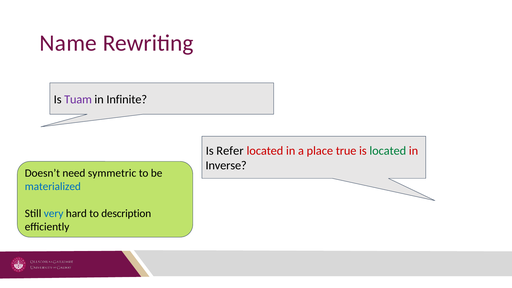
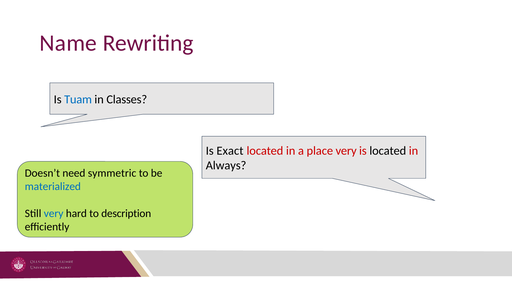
Tuam colour: purple -> blue (78, 99)
Infinite: Infinite -> Classes (127, 99)
Refer: Refer -> Exact (230, 151)
place true: true -> very (346, 151)
located colour: green -> black (388, 151)
Inverse: Inverse -> Always (226, 166)
